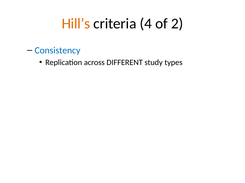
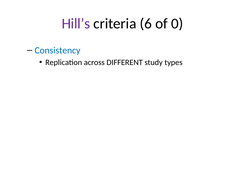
Hill’s colour: orange -> purple (76, 24)
4: 4 -> 6 (146, 24)
2: 2 -> 0 (177, 24)
